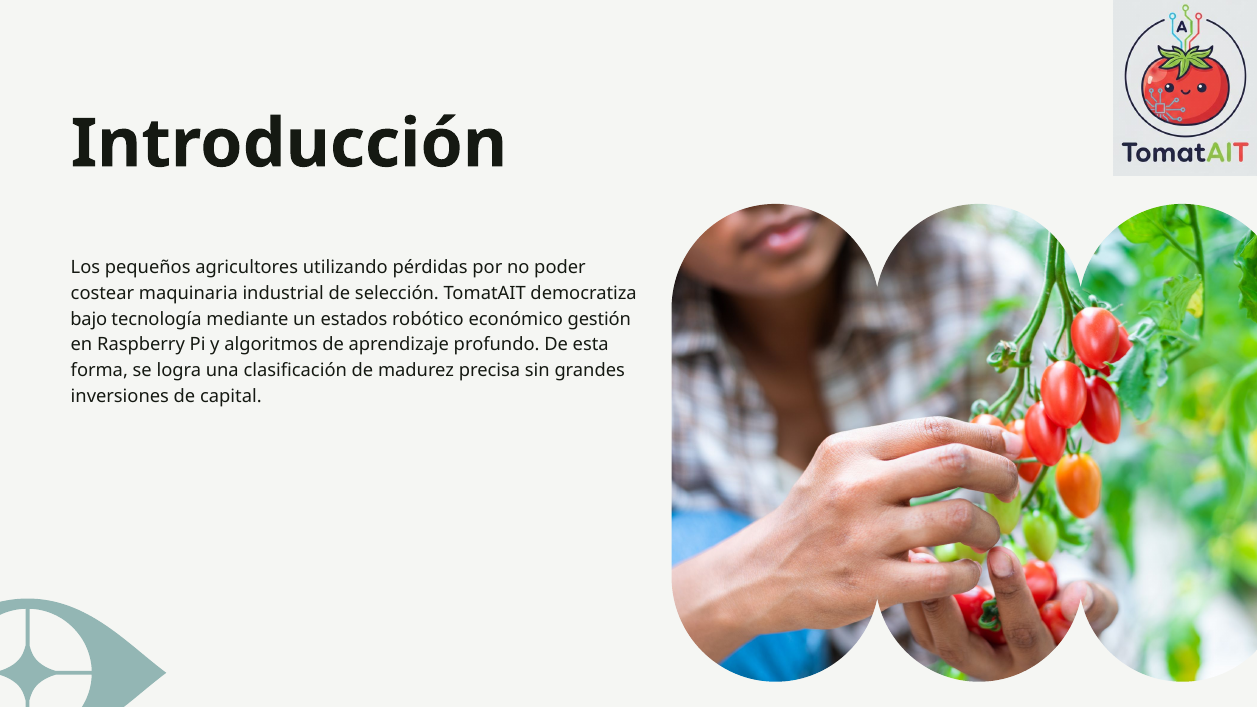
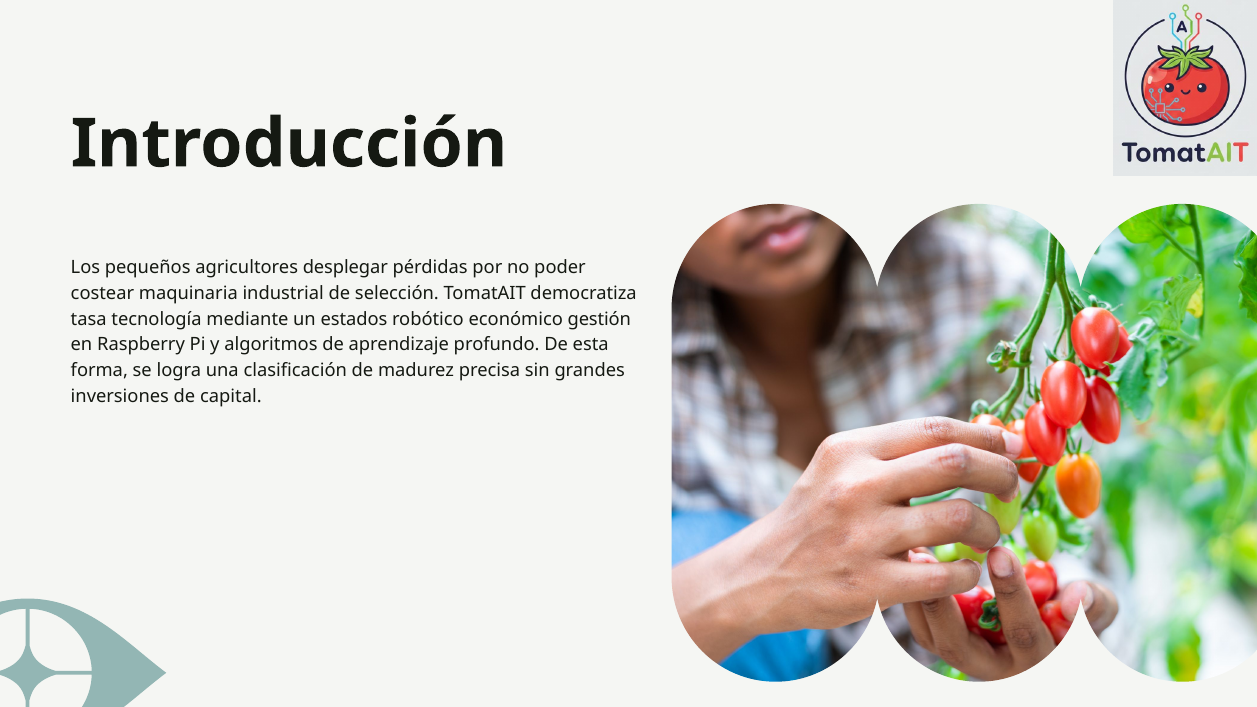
utilizando: utilizando -> desplegar (345, 268)
bajo: bajo -> tasa (89, 319)
